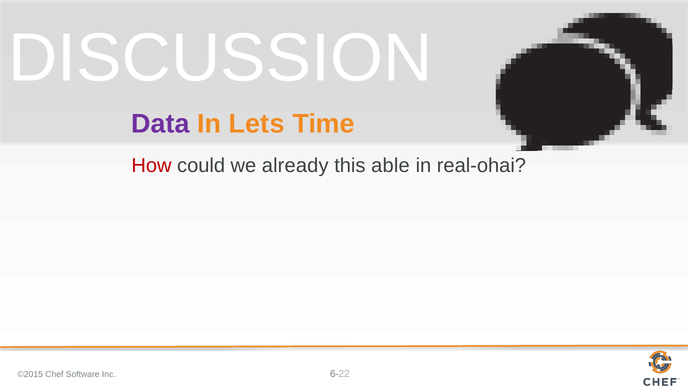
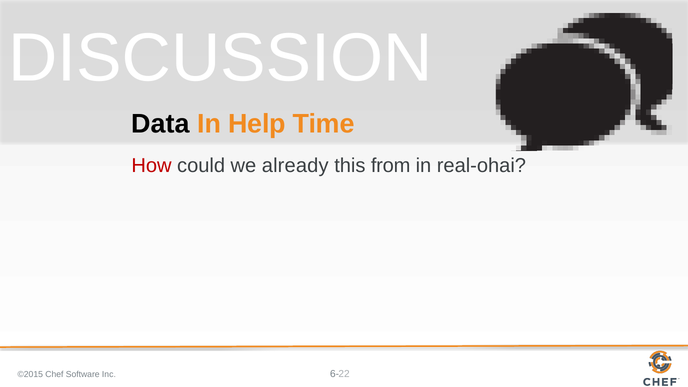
Data colour: purple -> black (161, 124)
Lets: Lets -> Help (257, 124)
able: able -> from (391, 166)
